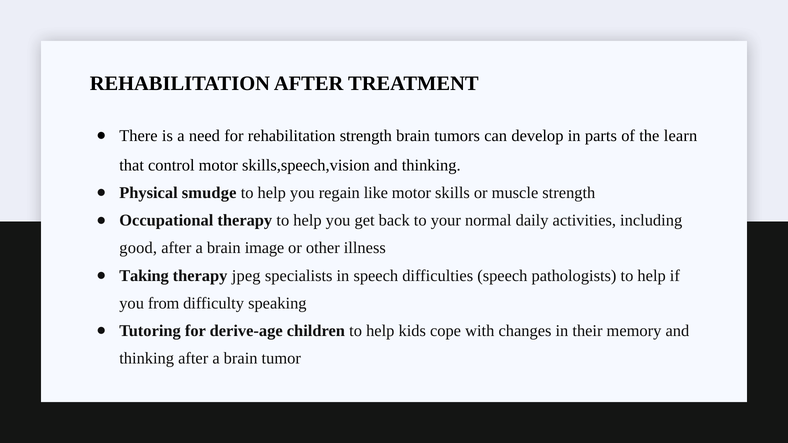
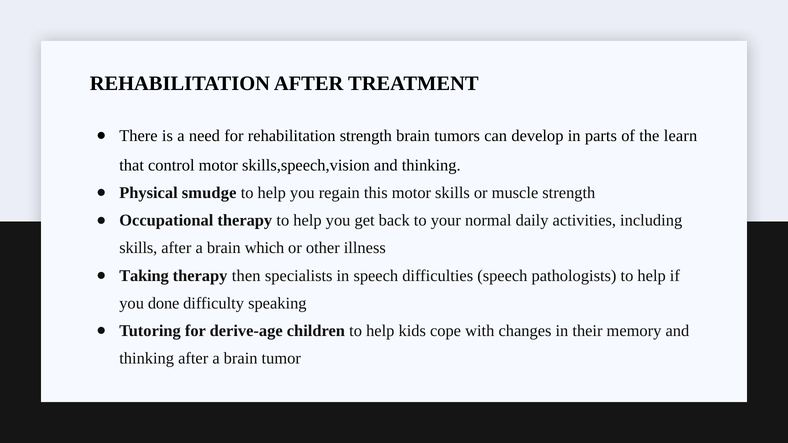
like: like -> this (376, 193)
good: good -> skills (138, 248)
image: image -> which (264, 248)
jpeg: jpeg -> then (246, 276)
from: from -> done (164, 303)
